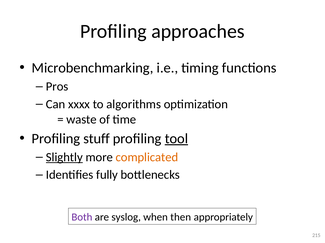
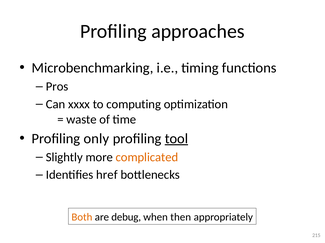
algorithms: algorithms -> computing (134, 105)
stuff: stuff -> only (96, 139)
Slightly underline: present -> none (64, 158)
fully: fully -> href (107, 175)
Both colour: purple -> orange (82, 218)
syslog: syslog -> debug (126, 218)
